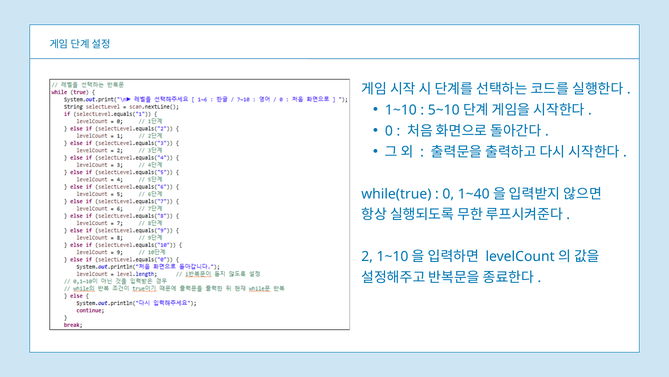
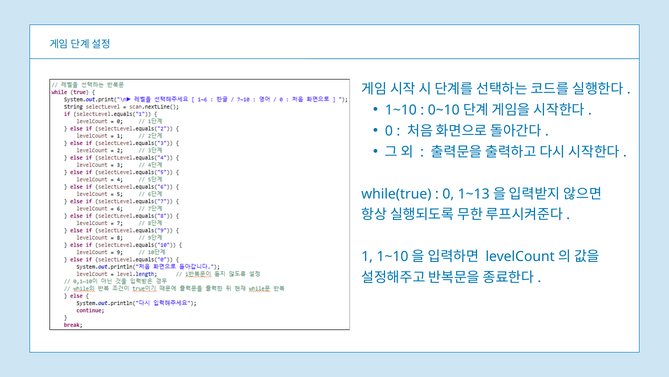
5~10: 5~10 -> 0~10 (444, 110)
1~40: 1~40 -> 1~13 (474, 194)
2: 2 -> 1 (367, 256)
